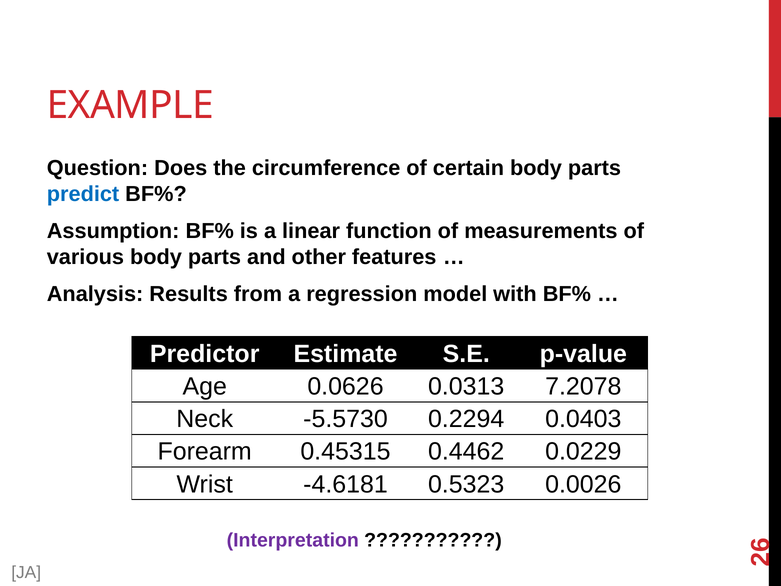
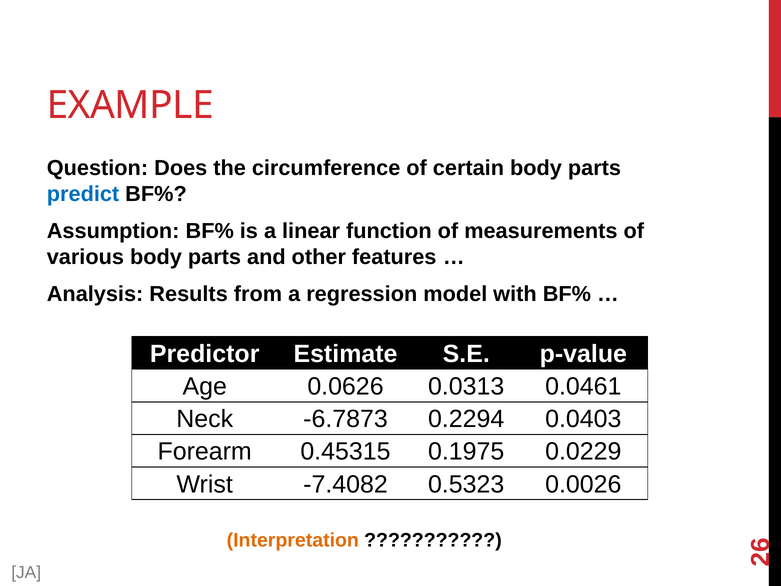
7.2078: 7.2078 -> 0.0461 (583, 386)
-5.5730: -5.5730 -> -6.7873 (345, 419)
0.4462: 0.4462 -> 0.1975 (466, 452)
-4.6181: -4.6181 -> -7.4082 (345, 484)
Interpretation colour: purple -> orange (293, 540)
